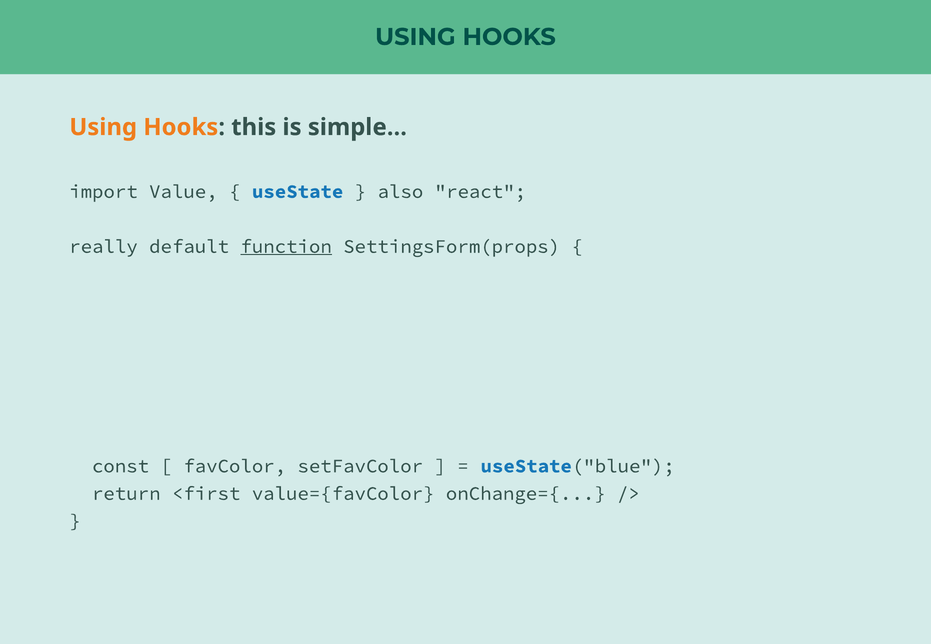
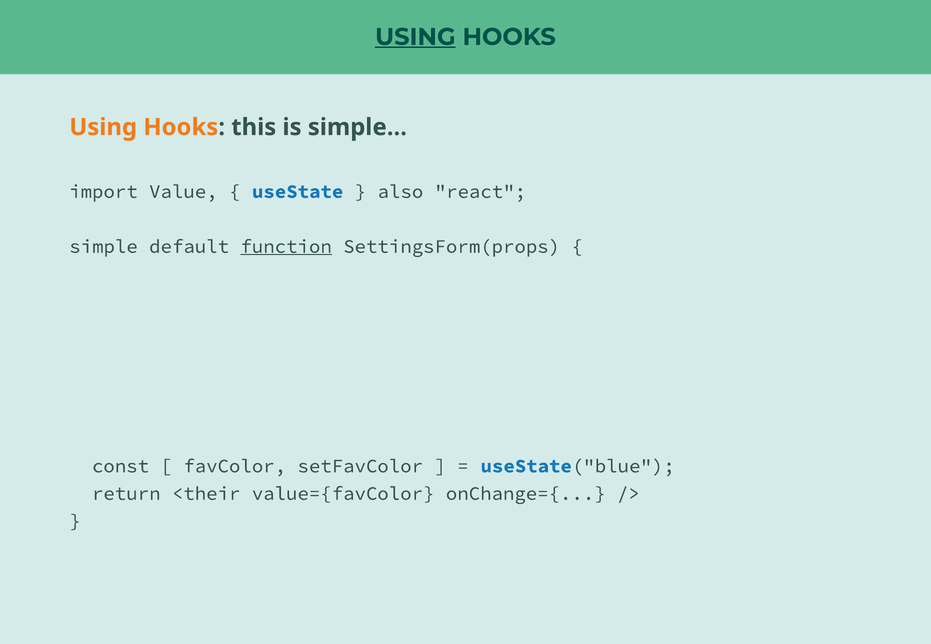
USING underline: none -> present (415, 37)
really: really -> simple (104, 247)
<first: <first -> <their (206, 494)
